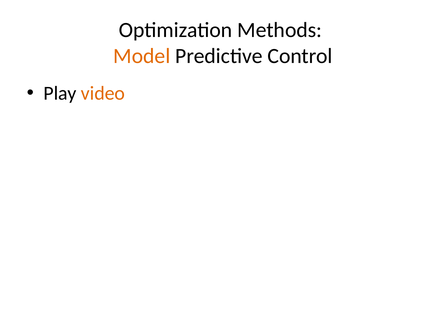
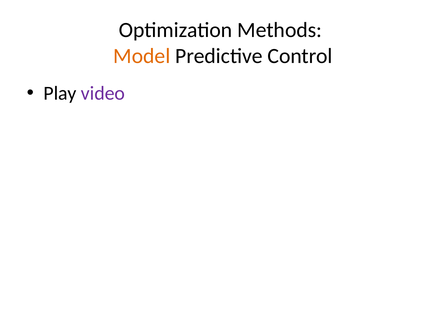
video colour: orange -> purple (103, 94)
